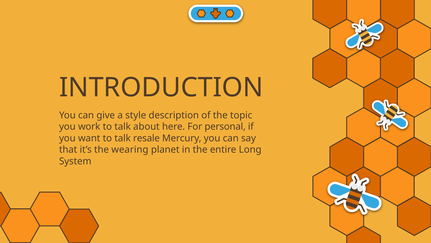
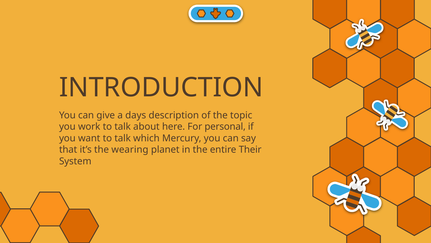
style: style -> days (136, 115)
resale: resale -> which (146, 138)
Long: Long -> Their (250, 149)
